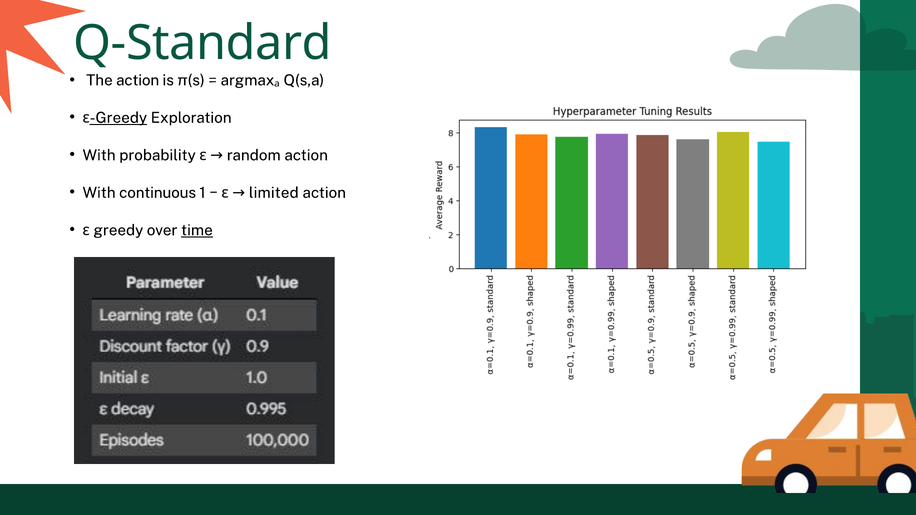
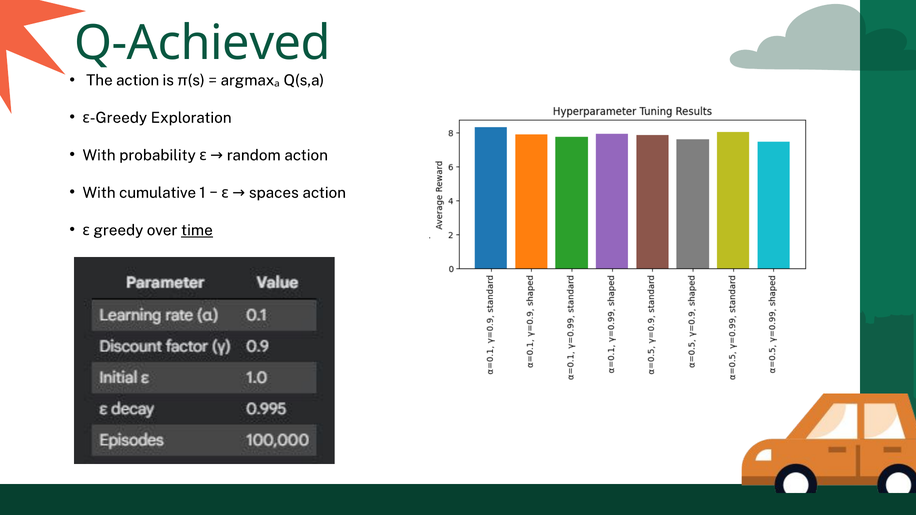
Q-Standard: Q-Standard -> Q-Achieved (202, 43)
Greedy underline: present -> none (118, 118)
continuous: continuous -> cumulative (158, 193)
limited: limited -> spaces (274, 193)
